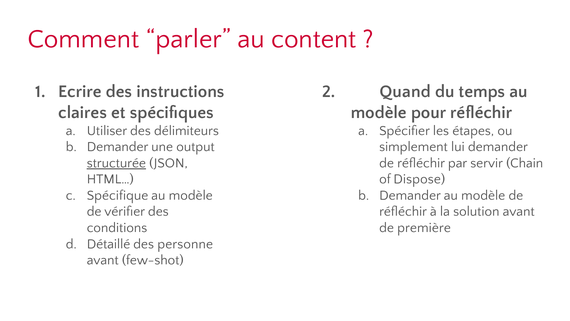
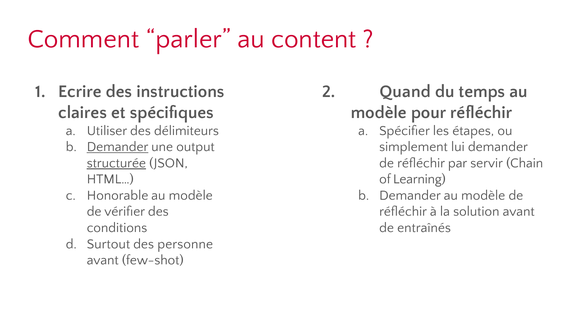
Demander underline: none -> present (118, 147)
Dispose: Dispose -> Learning (419, 179)
Spécifique: Spécifique -> Honorable (118, 195)
première: première -> entraînés (424, 227)
Détaillé: Détaillé -> Surtout (108, 244)
